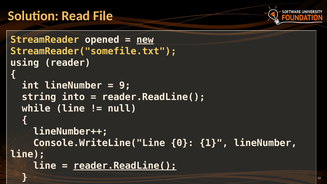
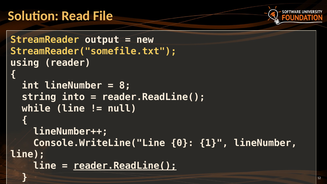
opened: opened -> output (102, 40)
new underline: present -> none (145, 40)
9: 9 -> 8 (125, 86)
